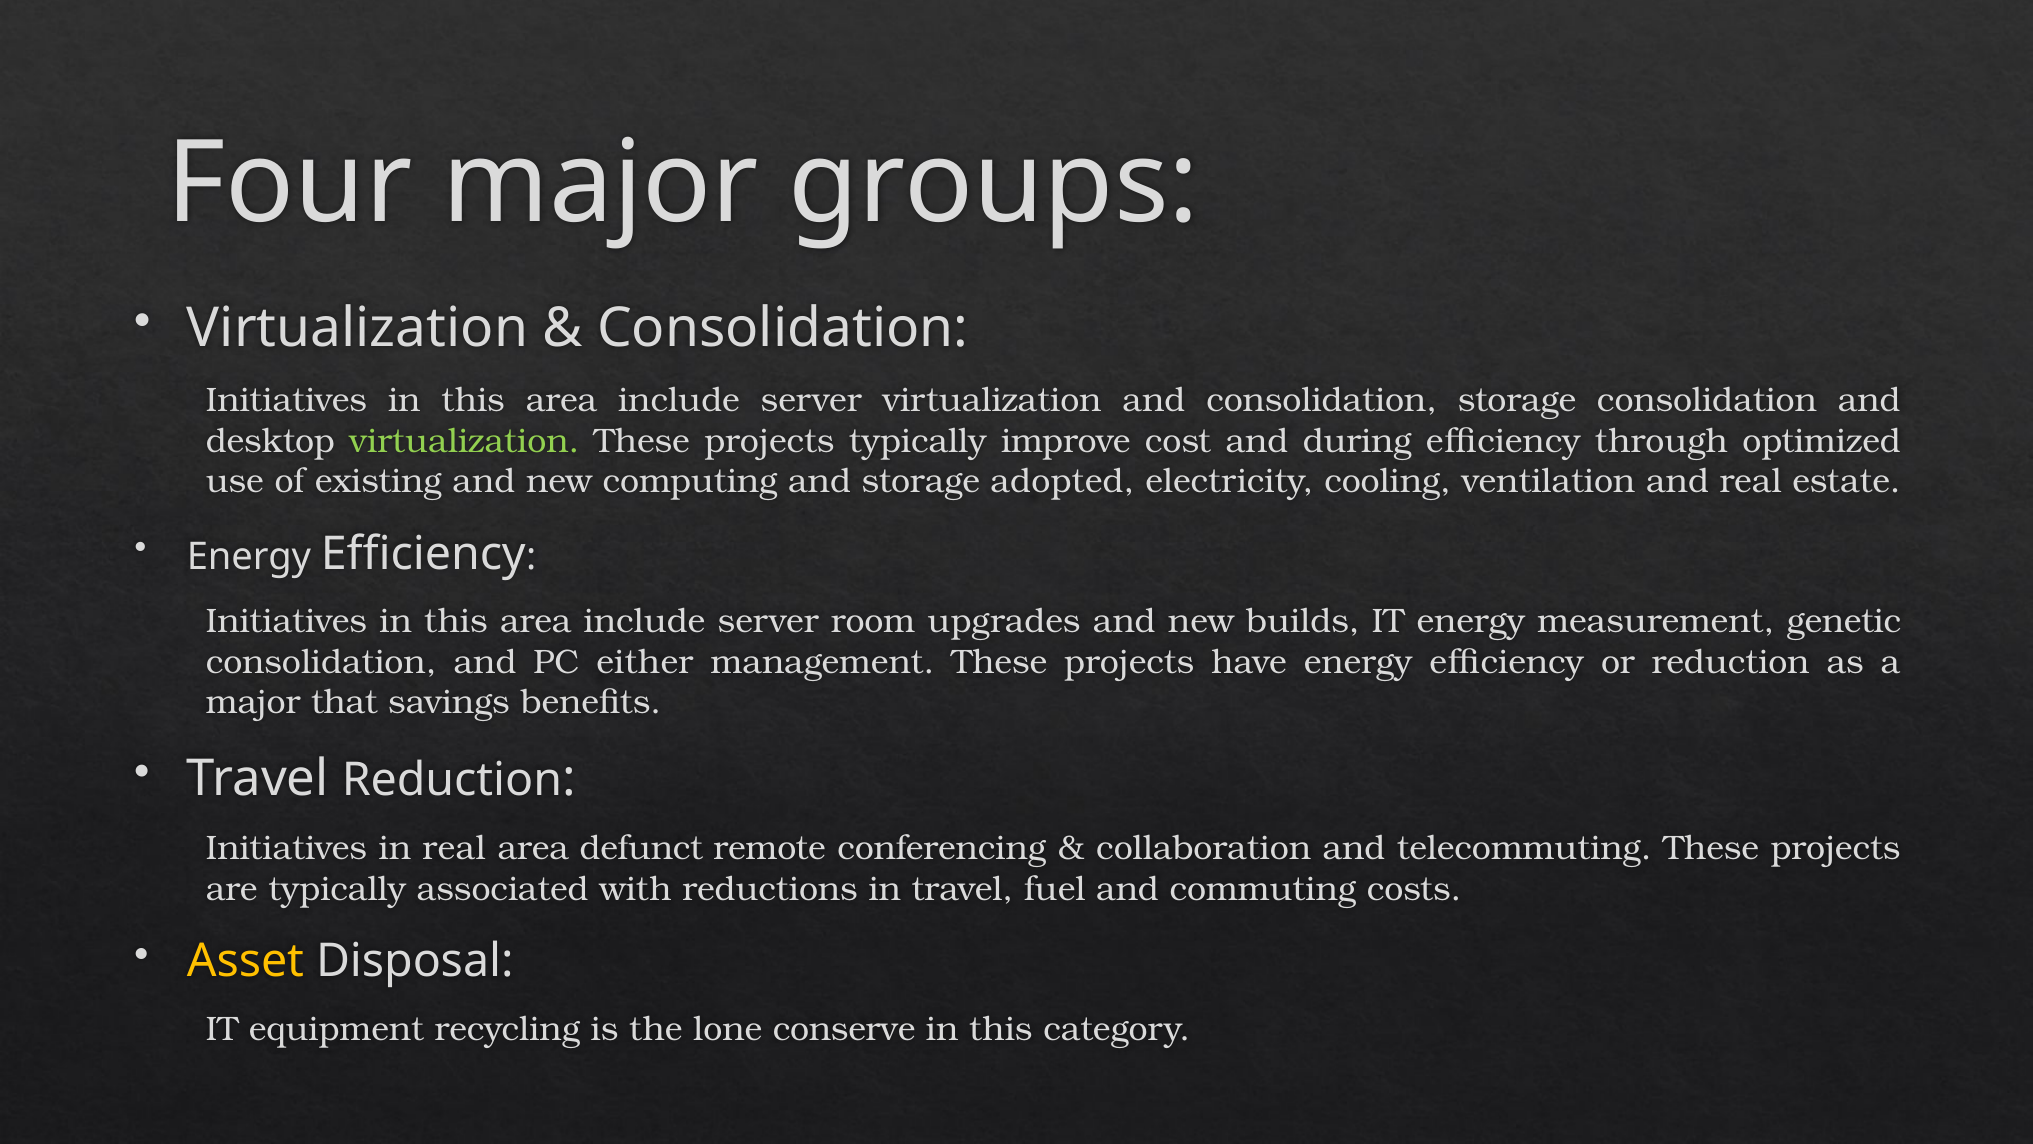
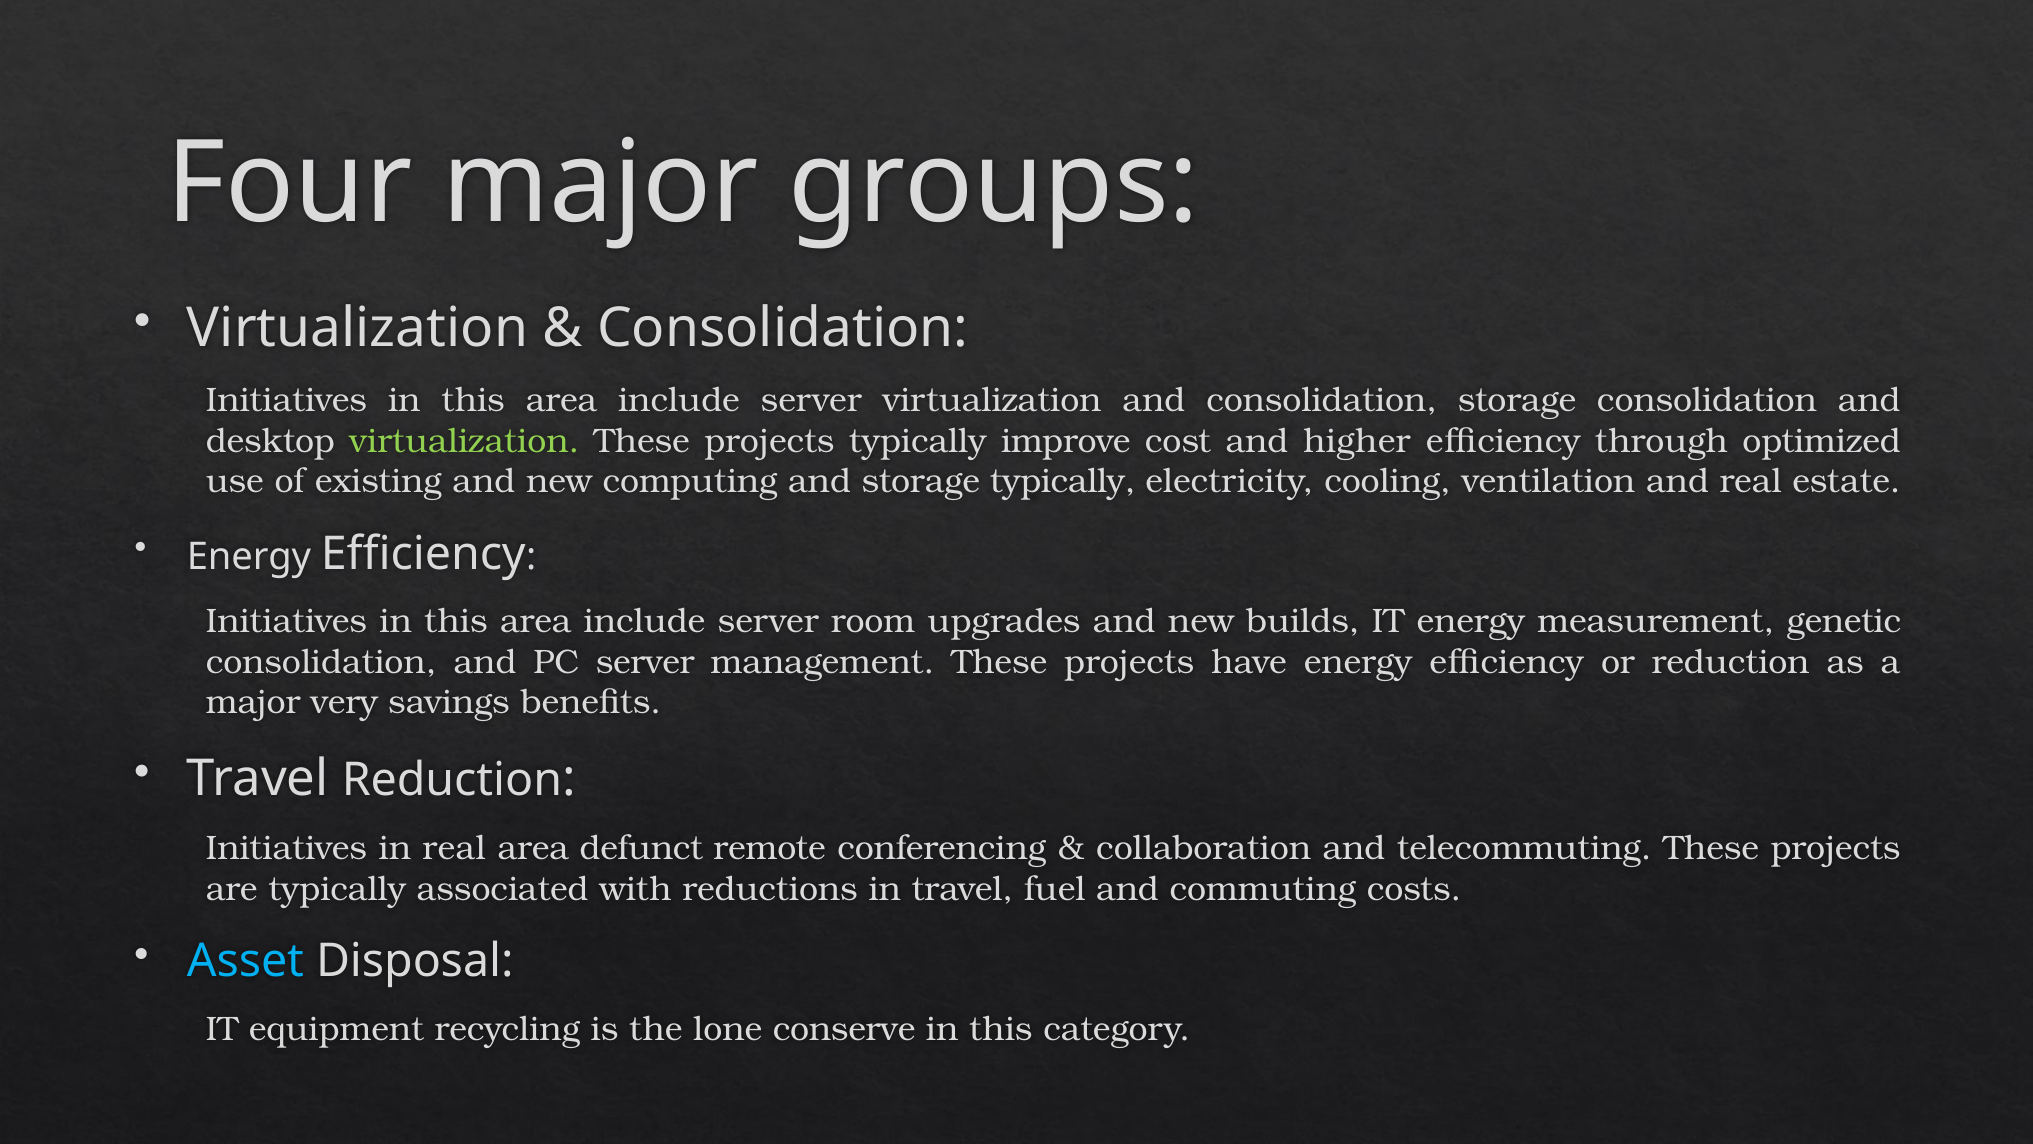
during: during -> higher (1357, 441)
storage adopted: adopted -> typically (1063, 481)
PC either: either -> server (645, 662)
that: that -> very (344, 702)
Asset colour: yellow -> light blue (245, 961)
